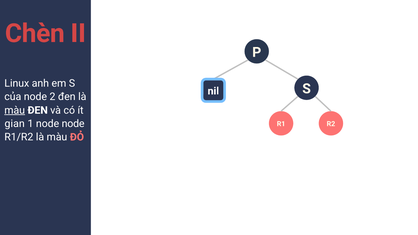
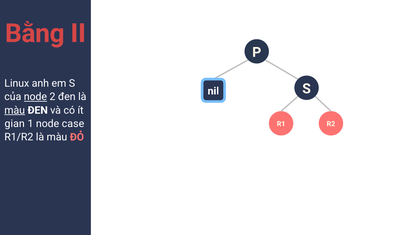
Chèn: Chèn -> Bằng (35, 33)
node underline: none -> present (35, 97)
node node: node -> case (73, 124)
